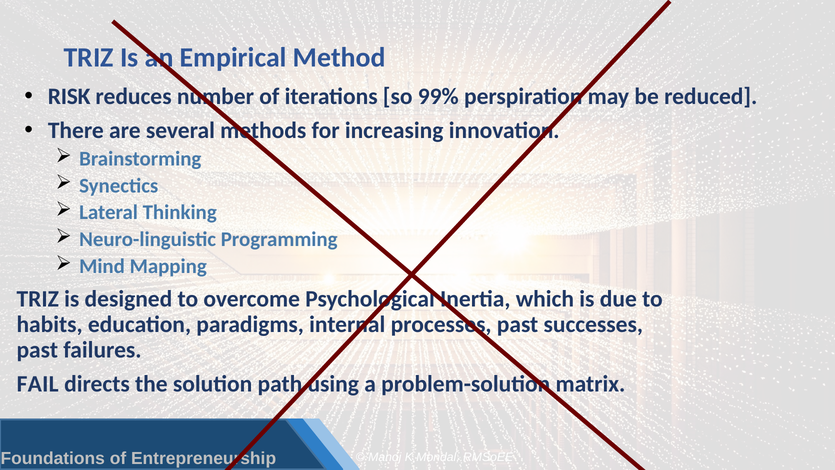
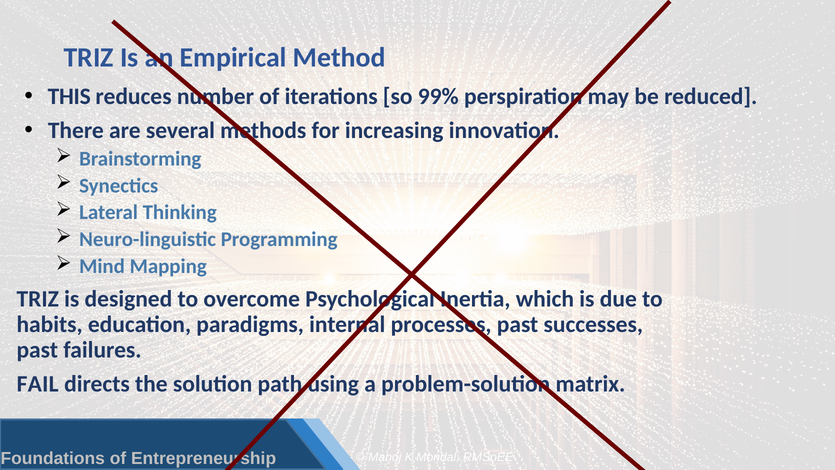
RISK: RISK -> THIS (69, 96)
